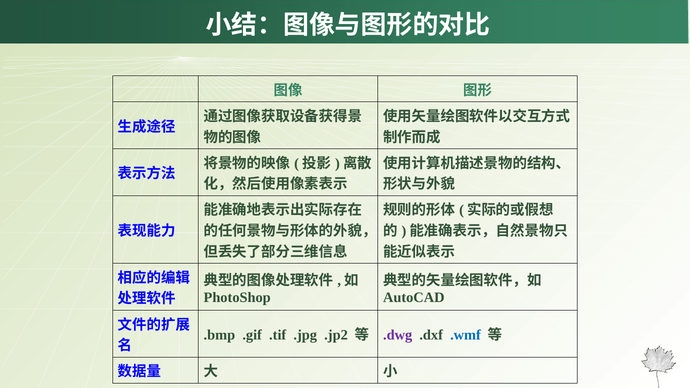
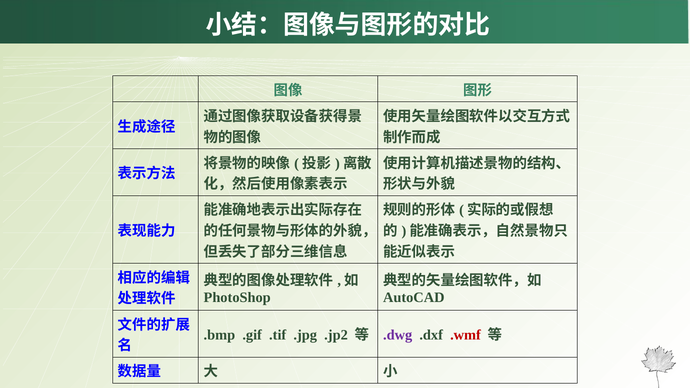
.wmf colour: blue -> red (466, 335)
